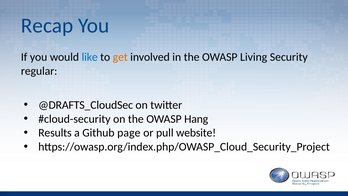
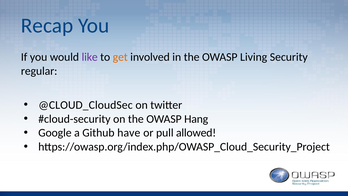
like colour: blue -> purple (90, 57)
@DRAFTS_CloudSec: @DRAFTS_CloudSec -> @CLOUD_CloudSec (86, 105)
Results: Results -> Google (55, 133)
page: page -> have (129, 133)
website: website -> allowed (196, 133)
